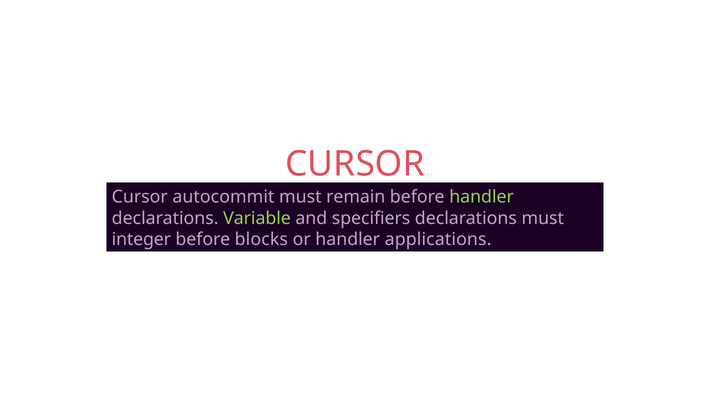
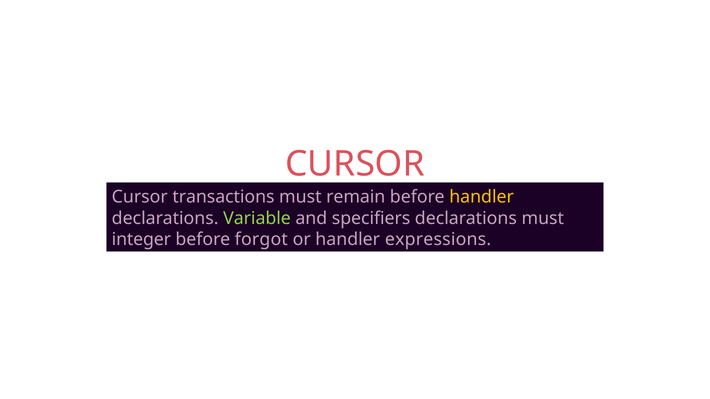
autocommit: autocommit -> transactions (223, 197)
handler colour: light green -> yellow (482, 197)
blocks: blocks -> forgot (261, 240)
applications: applications -> expressions (438, 240)
